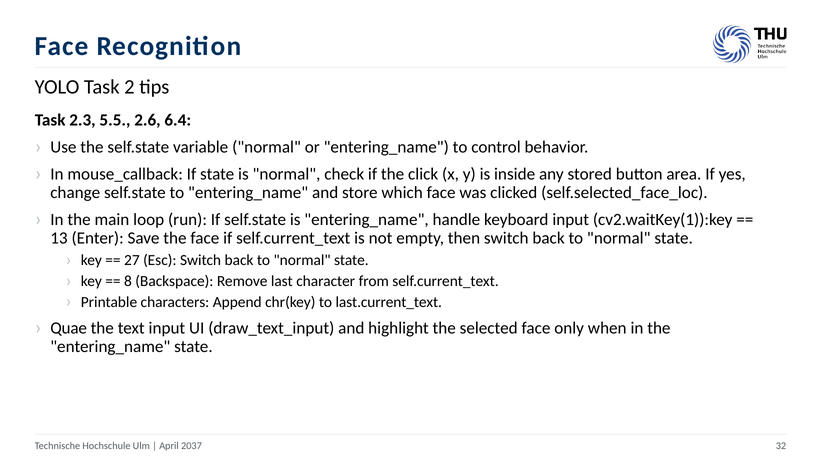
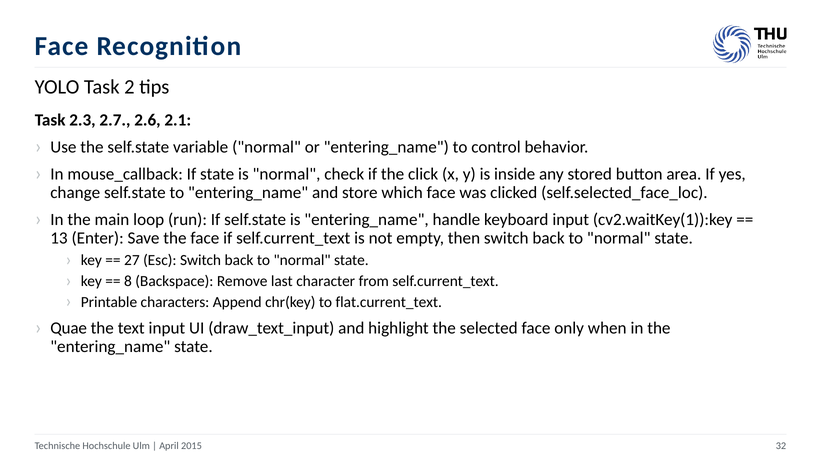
5.5: 5.5 -> 2.7 (115, 120)
6.4: 6.4 -> 2.1 (178, 120)
last.current_text: last.current_text -> flat.current_text (389, 302)
2037: 2037 -> 2015 (191, 446)
